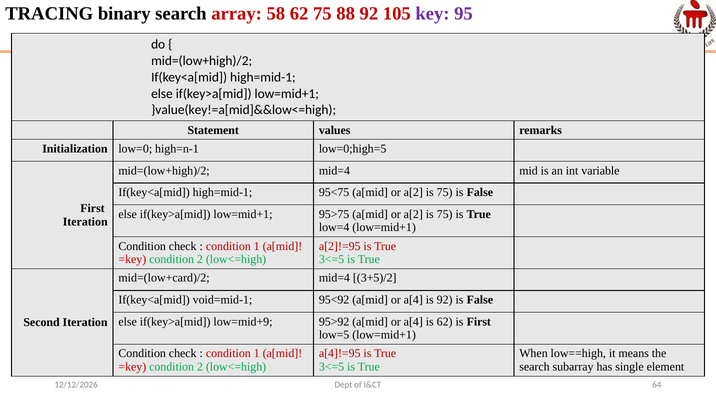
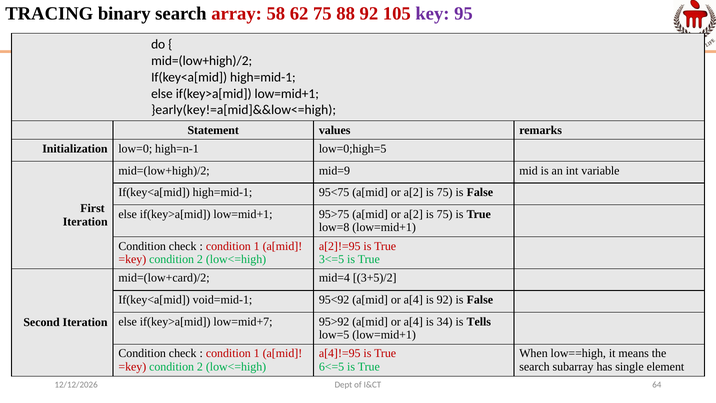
}value(key!=a[mid]&&low<=high: }value(key!=a[mid]&&low<=high -> }early(key!=a[mid]&&low<=high (244, 110)
mid=(low+high)/2 mid=4: mid=4 -> mid=9 (334, 171)
low=4: low=4 -> low=8 (334, 227)
low=mid+9: low=mid+9 -> low=mid+7 (243, 321)
is 62: 62 -> 34 (445, 321)
is First: First -> Tells (479, 321)
3<=5: 3<=5 -> 6<=5 (332, 367)
